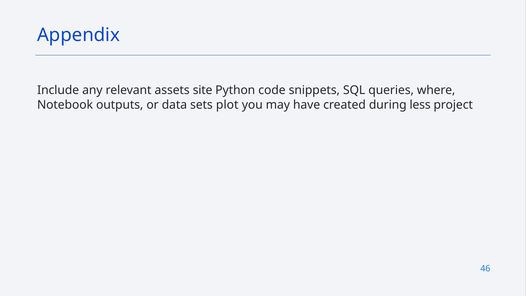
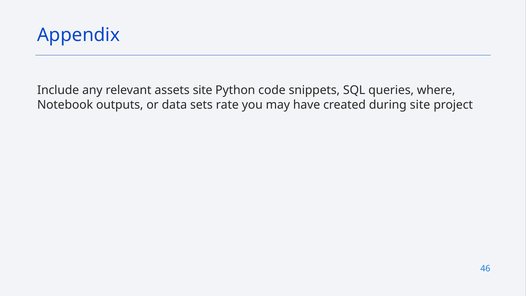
plot: plot -> rate (227, 105)
during less: less -> site (420, 105)
